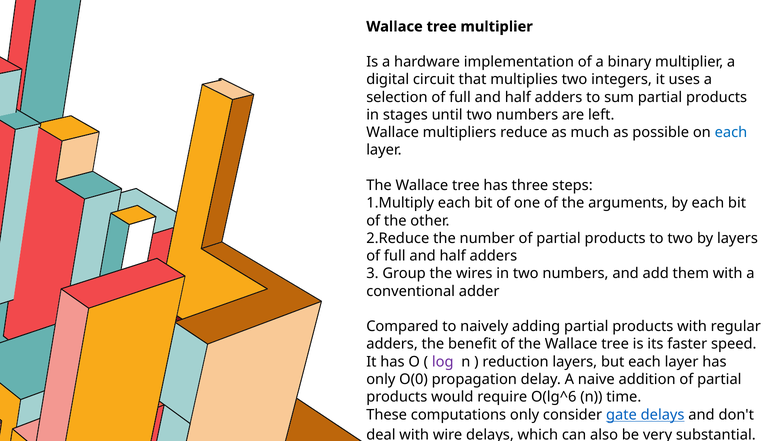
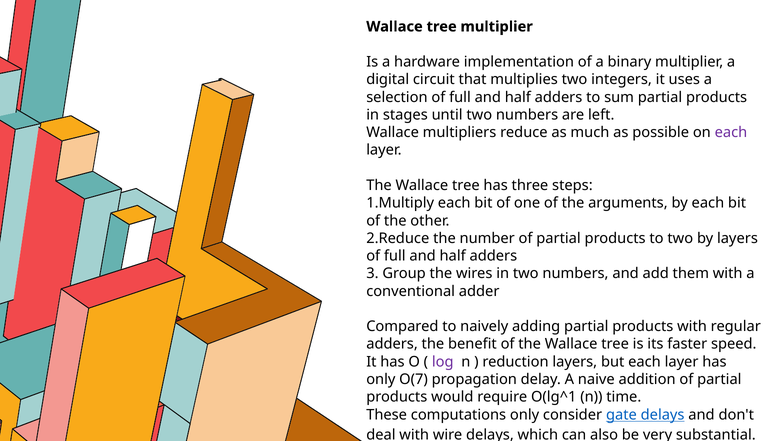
each colour: blue -> purple (731, 132)
O(0: O(0 -> O(7 (414, 379)
O(lg^6: O(lg^6 -> O(lg^1 (554, 397)
